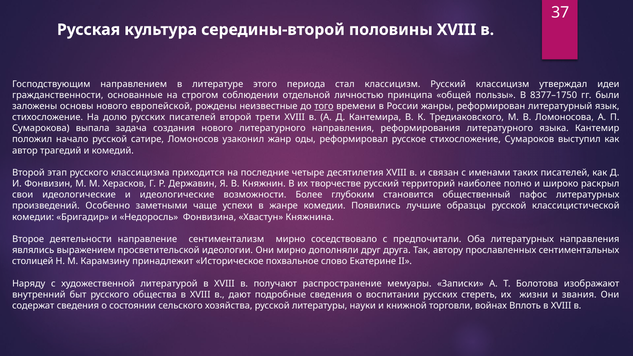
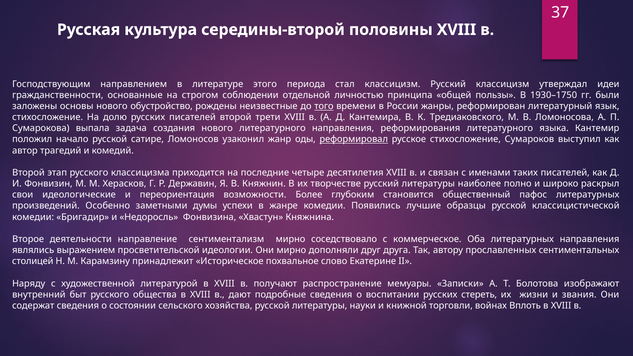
8377–1750: 8377–1750 -> 1930–1750 (554, 95)
европейской: европейской -> обустройство (162, 106)
реформировал underline: none -> present (354, 139)
русский территорий: территорий -> литературы (428, 184)
и идеологические: идеологические -> переориентация (177, 195)
чаще: чаще -> думы (205, 206)
предпочитали: предпочитали -> коммерческое (427, 239)
